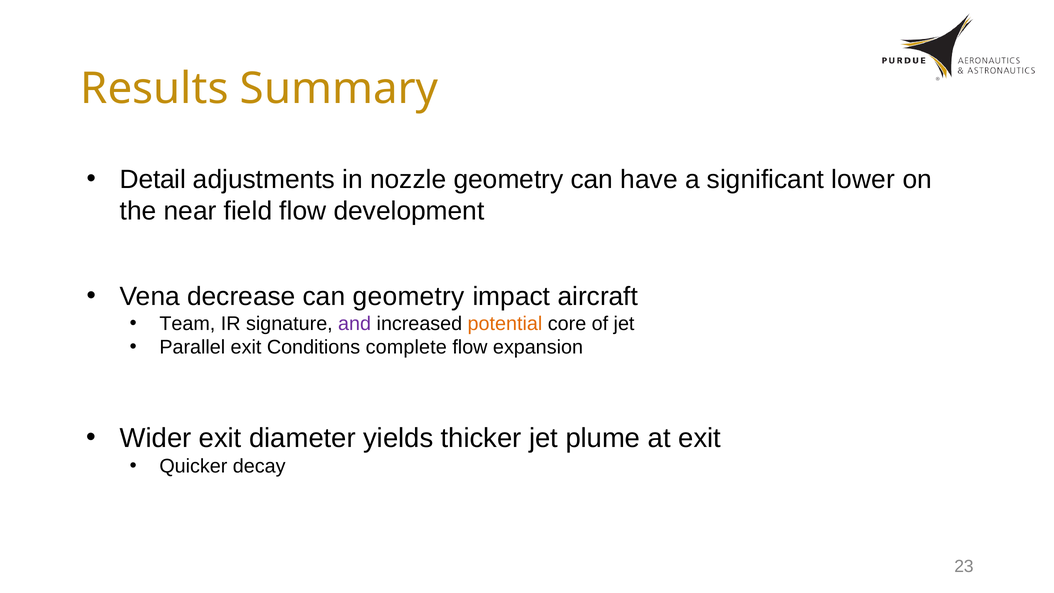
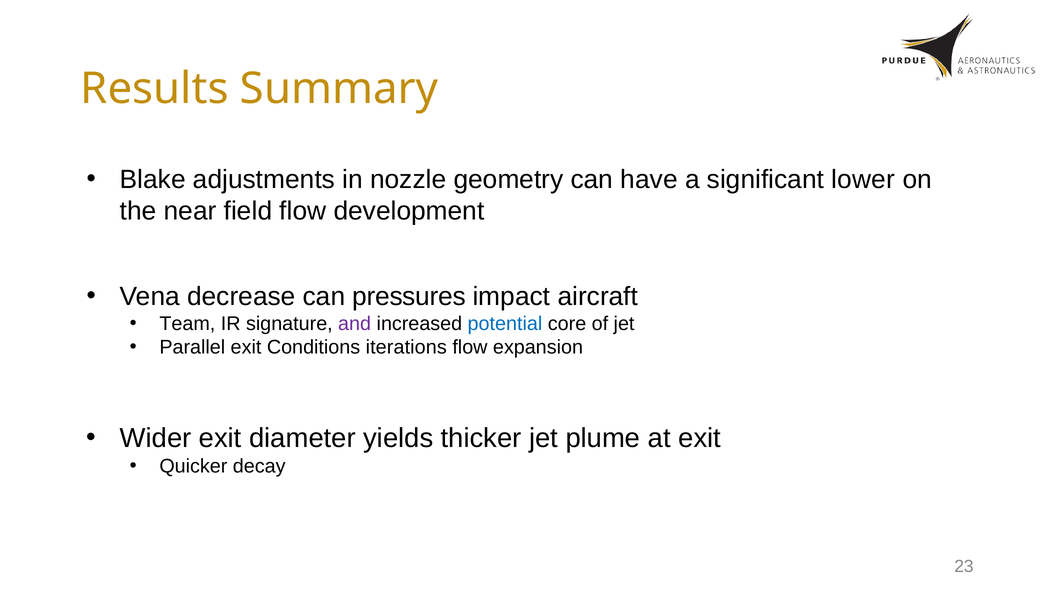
Detail: Detail -> Blake (153, 180)
can geometry: geometry -> pressures (409, 296)
potential colour: orange -> blue (505, 324)
complete: complete -> iterations (406, 347)
